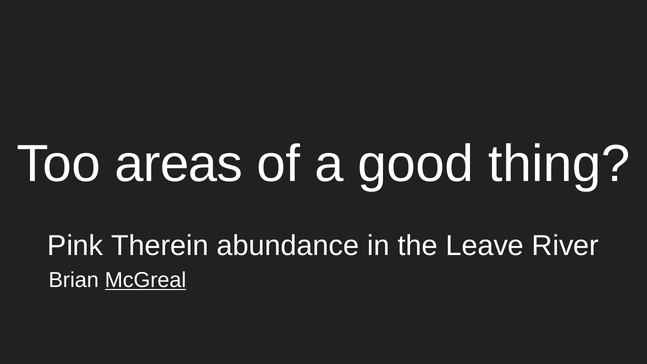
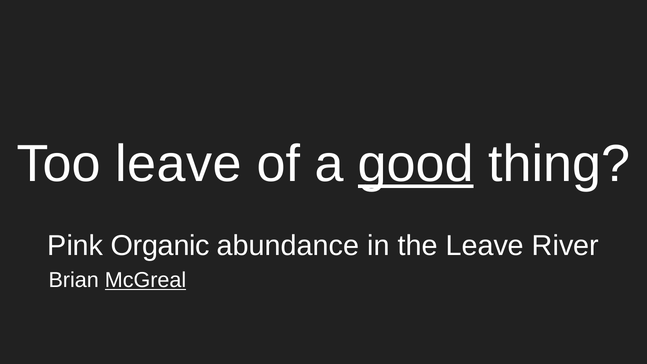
Too areas: areas -> leave (178, 164)
good underline: none -> present (416, 164)
Therein: Therein -> Organic (160, 246)
